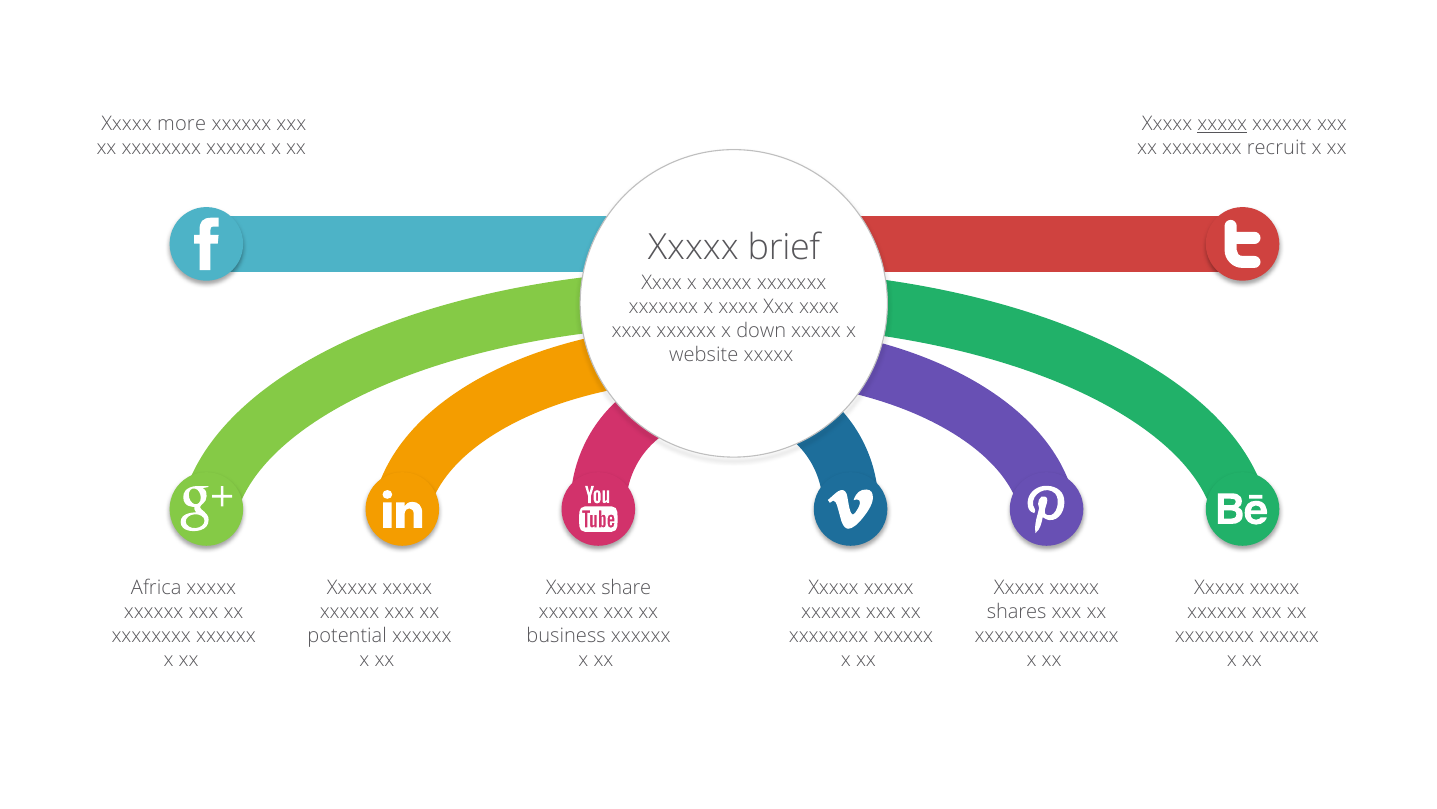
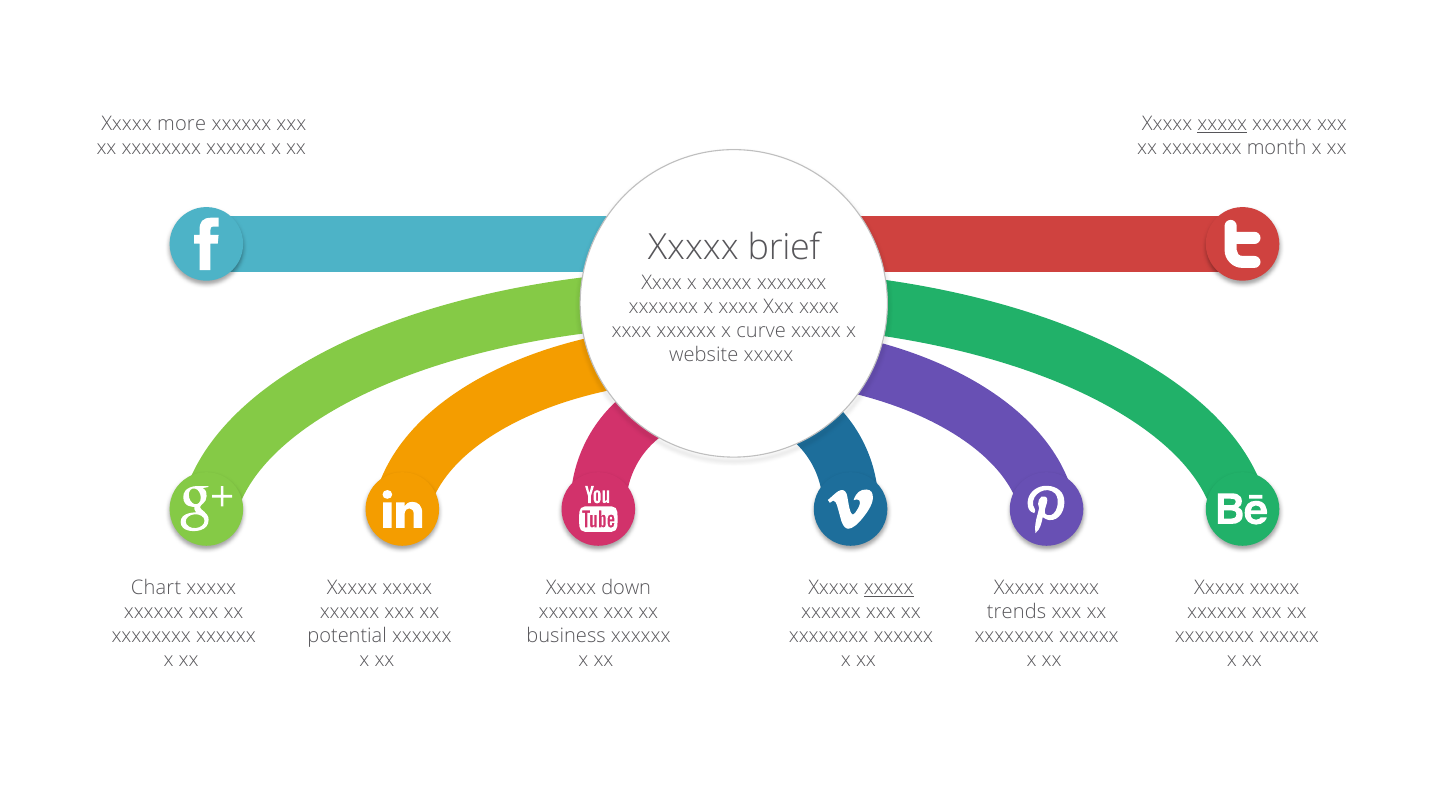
recruit: recruit -> month (1277, 148)
down: down -> curve (761, 330)
Africa: Africa -> Chart (156, 588)
share: share -> down (626, 588)
xxxxx underline: none -> present (889, 588)
shares: shares -> trends (1017, 612)
